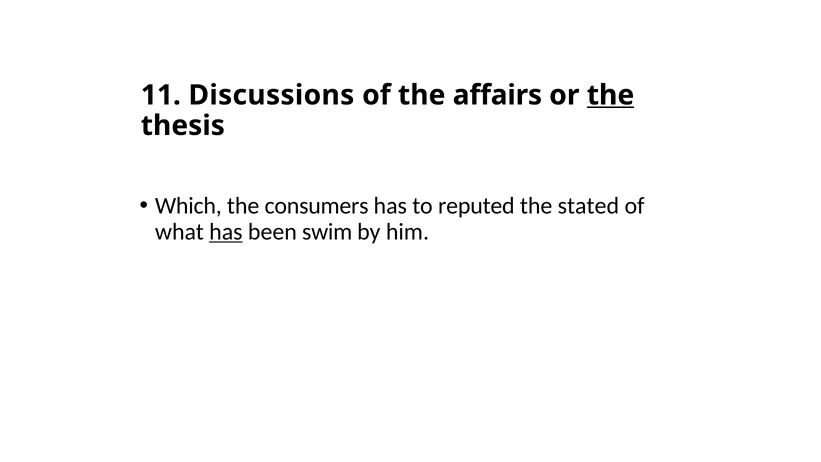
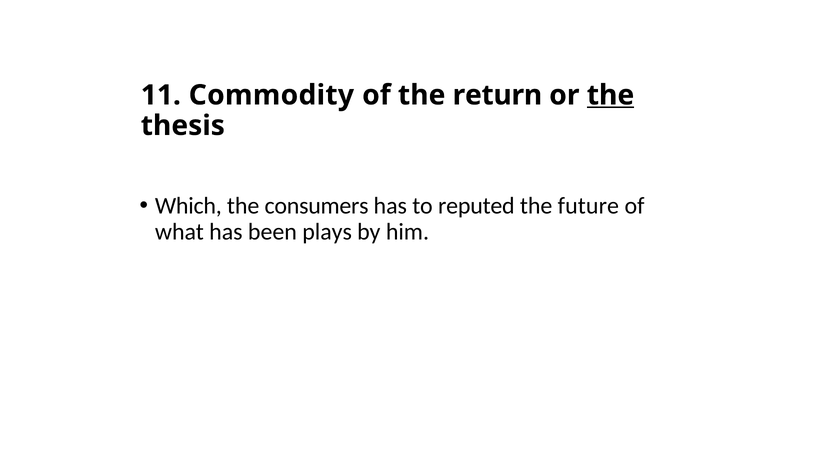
Discussions: Discussions -> Commodity (271, 95)
affairs: affairs -> return (497, 95)
stated: stated -> future (588, 206)
has underline: present -> none (226, 232)
swim: swim -> plays (327, 232)
